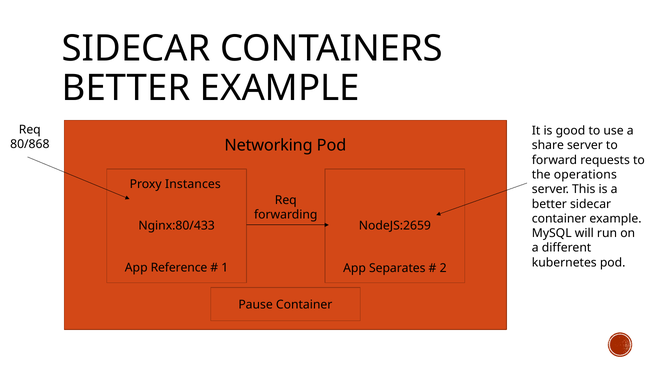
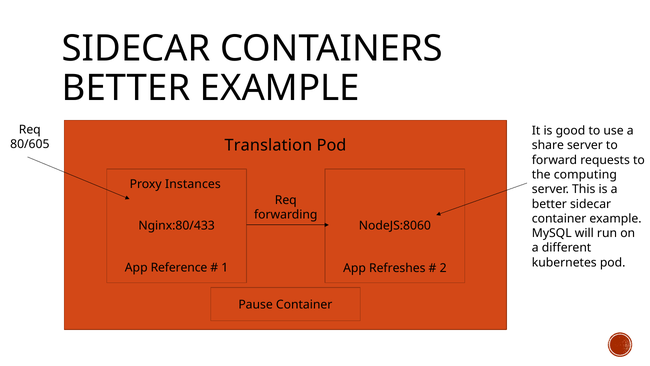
80/868: 80/868 -> 80/605 (30, 144)
Networking: Networking -> Translation (268, 145)
operations: operations -> computing (585, 175)
NodeJS:2659: NodeJS:2659 -> NodeJS:8060 (395, 225)
Separates: Separates -> Refreshes (397, 268)
